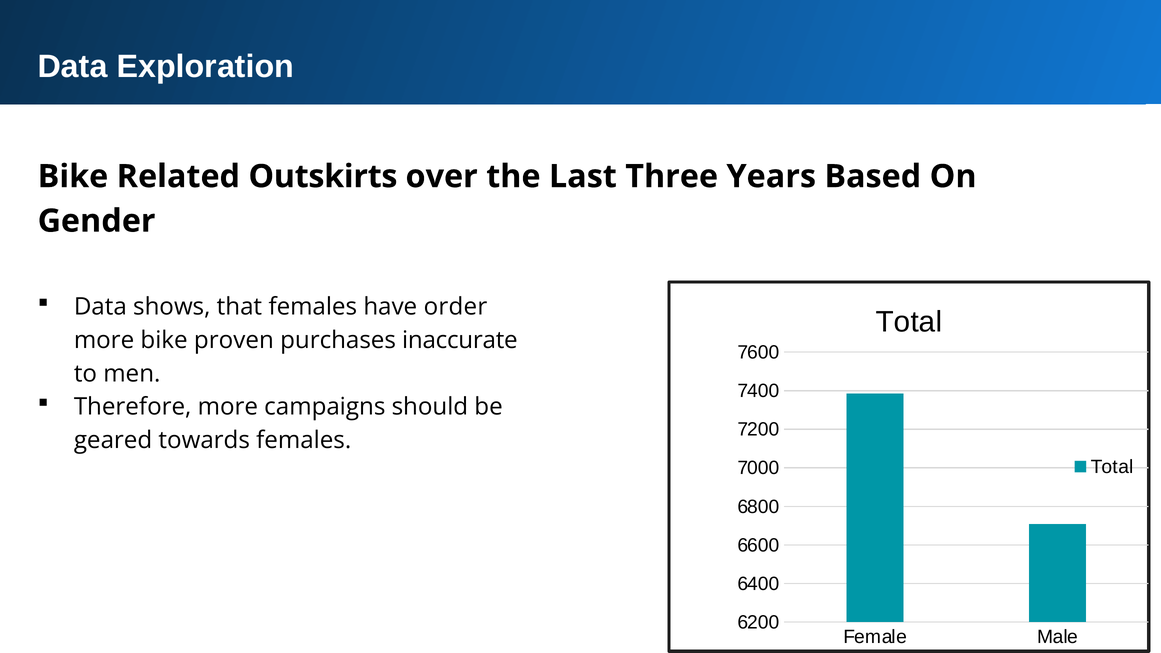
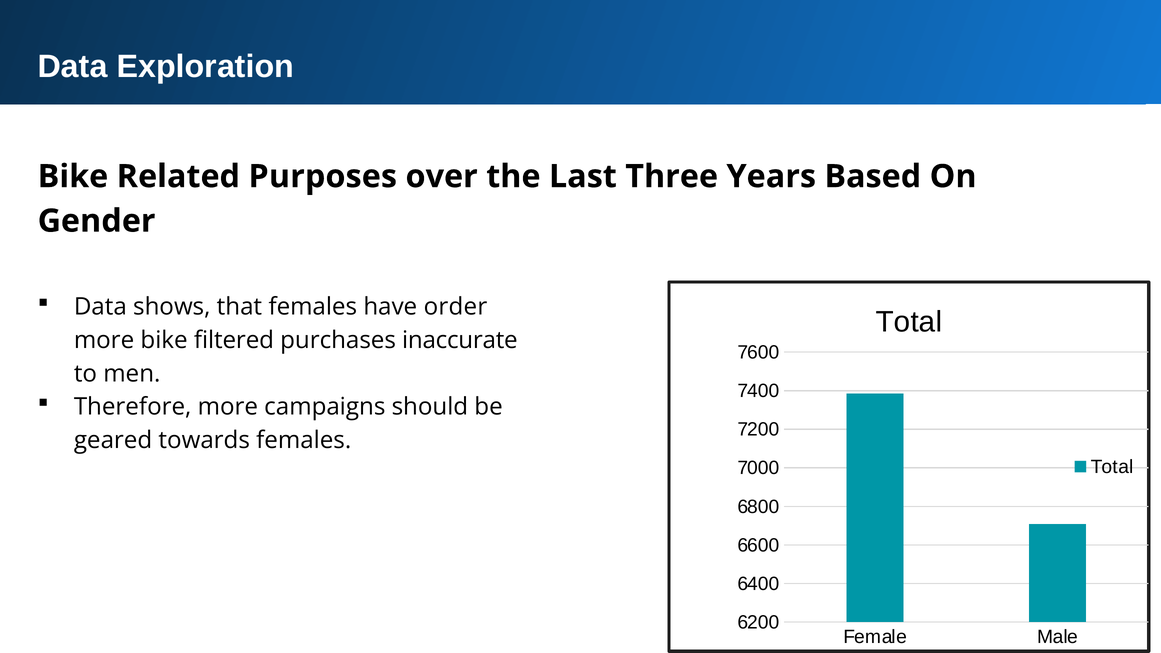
Outskirts: Outskirts -> Purposes (323, 177)
proven: proven -> filtered (234, 340)
